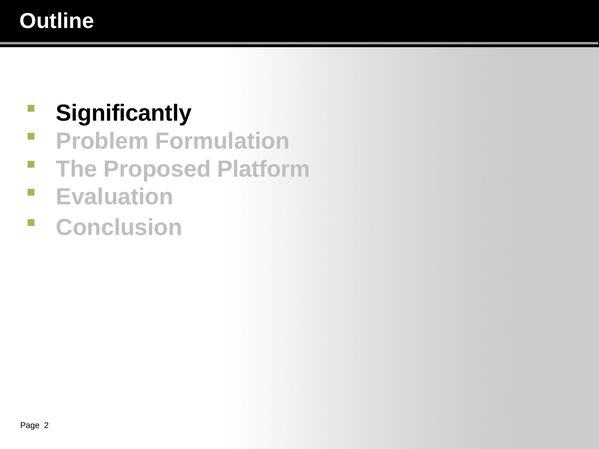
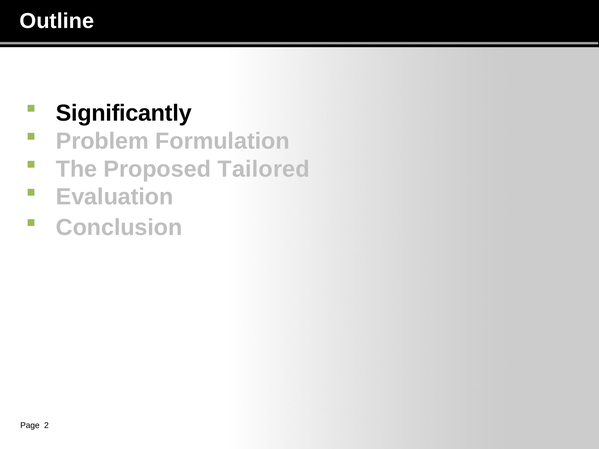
Platform: Platform -> Tailored (264, 169)
